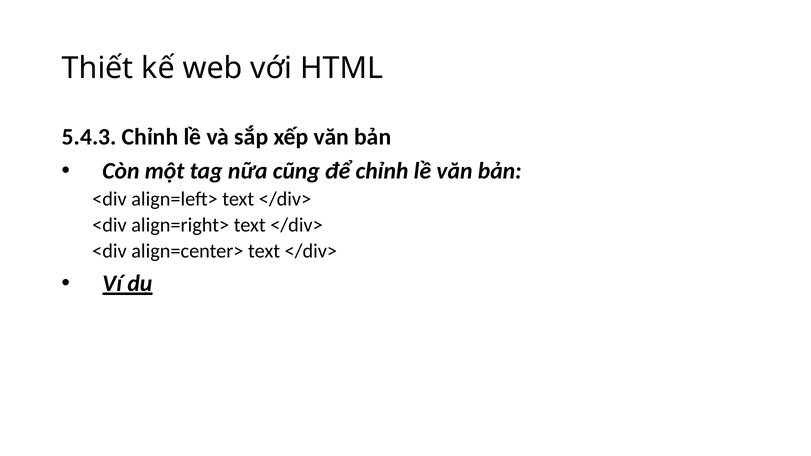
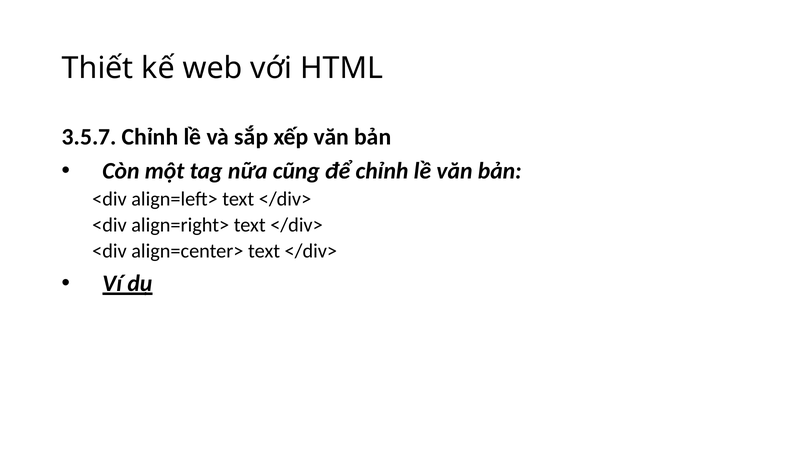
5.4.3: 5.4.3 -> 3.5.7 (89, 137)
